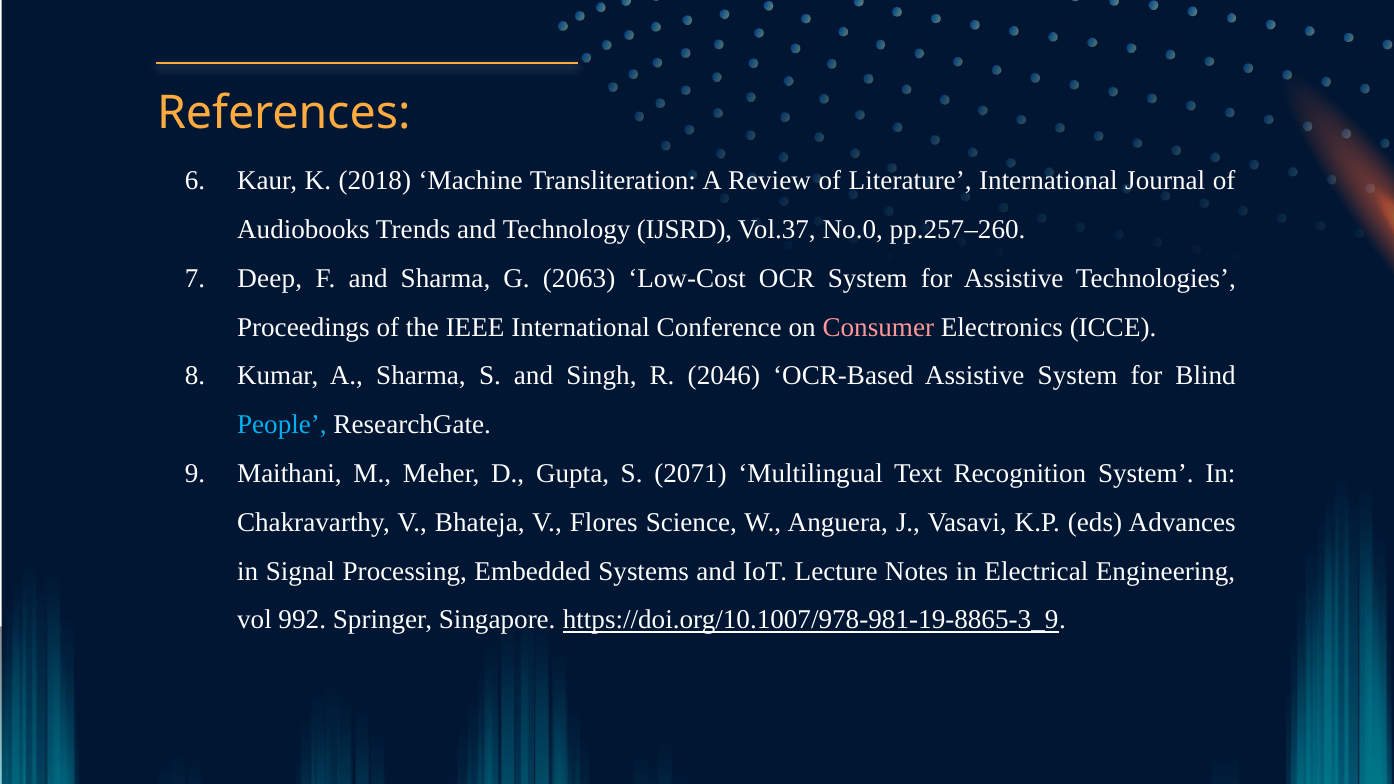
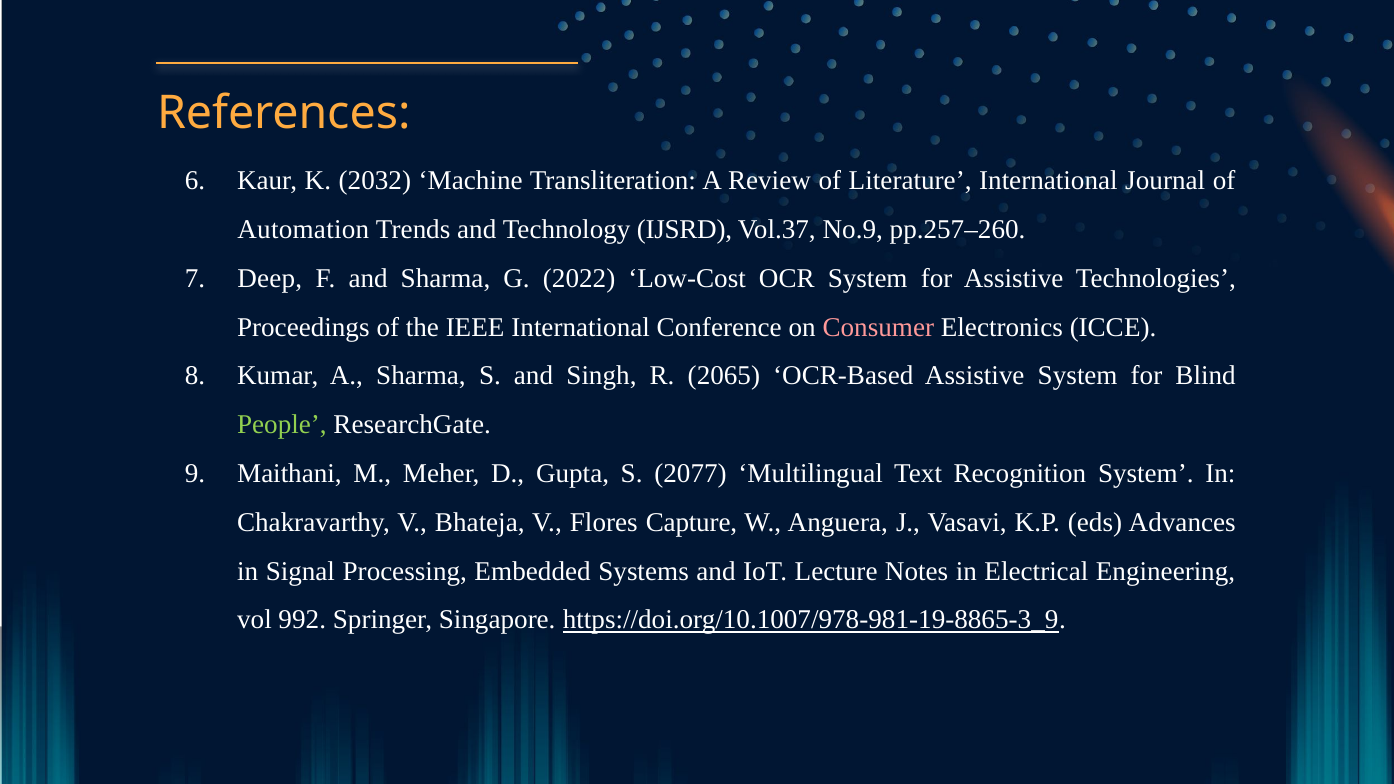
2018: 2018 -> 2032 (375, 181)
Audiobooks: Audiobooks -> Automation (303, 230)
No.0: No.0 -> No.9 (853, 230)
2063: 2063 -> 2022 (579, 278)
2046: 2046 -> 2065 (724, 376)
People colour: light blue -> light green (282, 425)
2071: 2071 -> 2077 (691, 474)
Science: Science -> Capture (691, 522)
